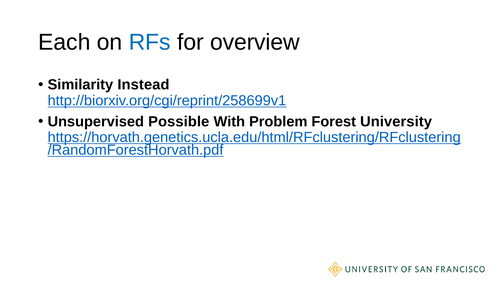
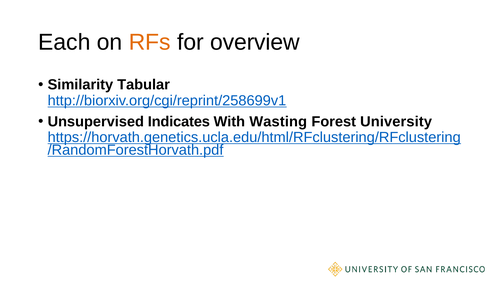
RFs colour: blue -> orange (150, 42)
Instead: Instead -> Tabular (144, 85)
Possible: Possible -> Indicates (179, 121)
Problem: Problem -> Wasting (278, 121)
